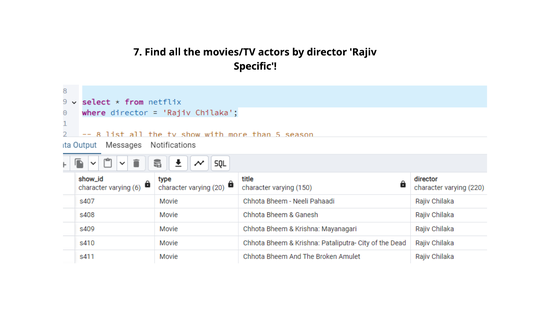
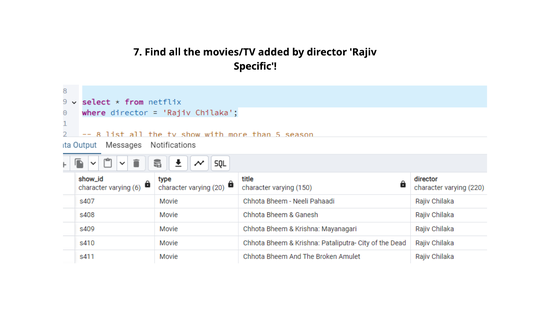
actors: actors -> added (274, 52)
